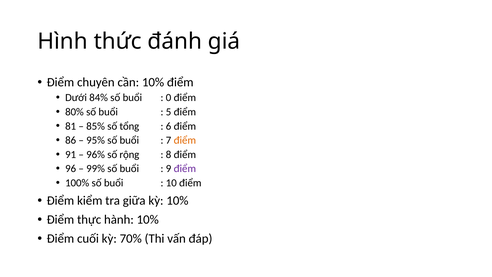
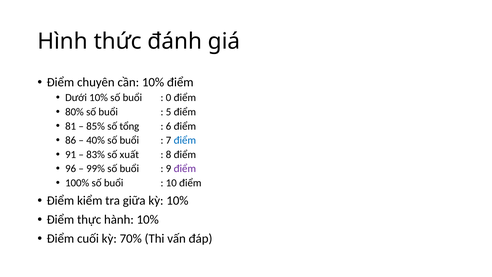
Dưới 84%: 84% -> 10% (99, 98)
95%: 95% -> 40% (96, 140)
điểm colour: orange -> blue (185, 140)
96%: 96% -> 83% (96, 154)
rộng: rộng -> xuất (129, 154)
